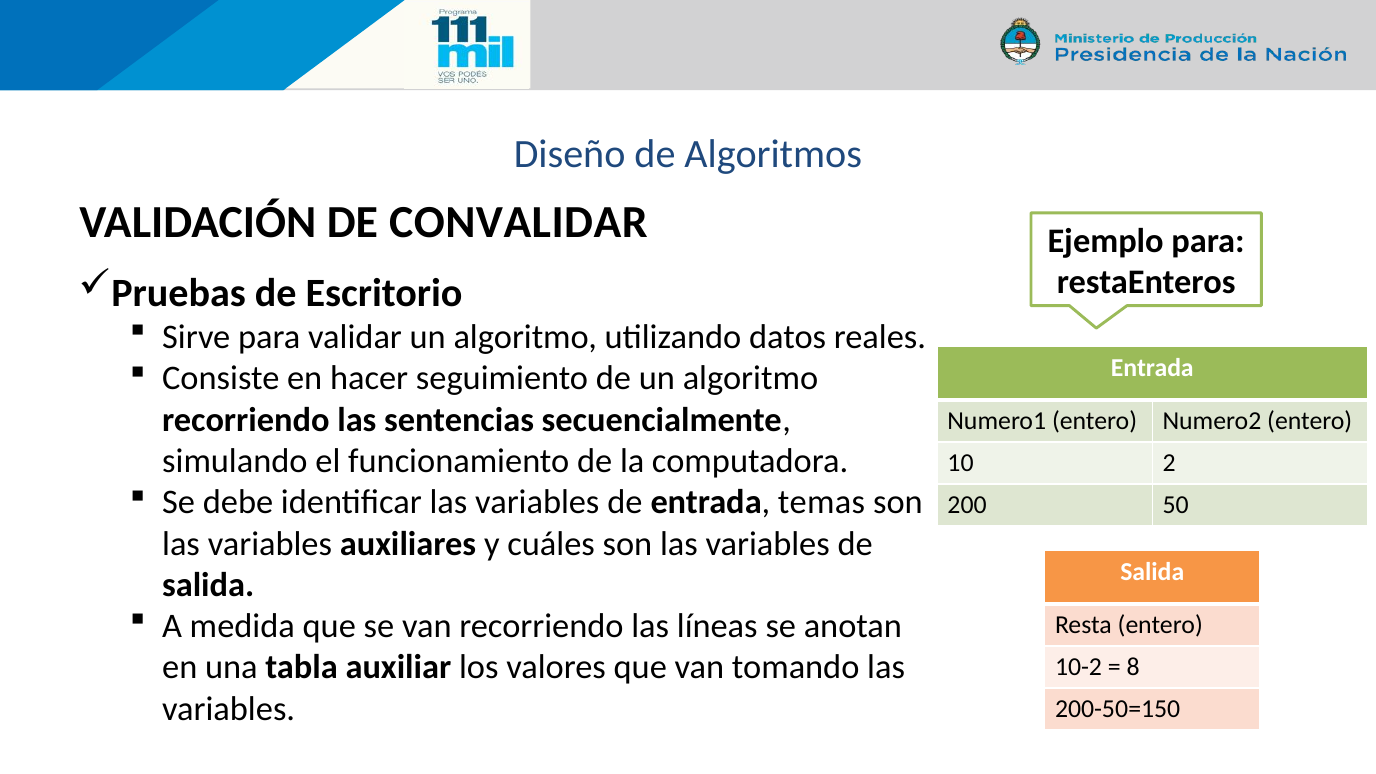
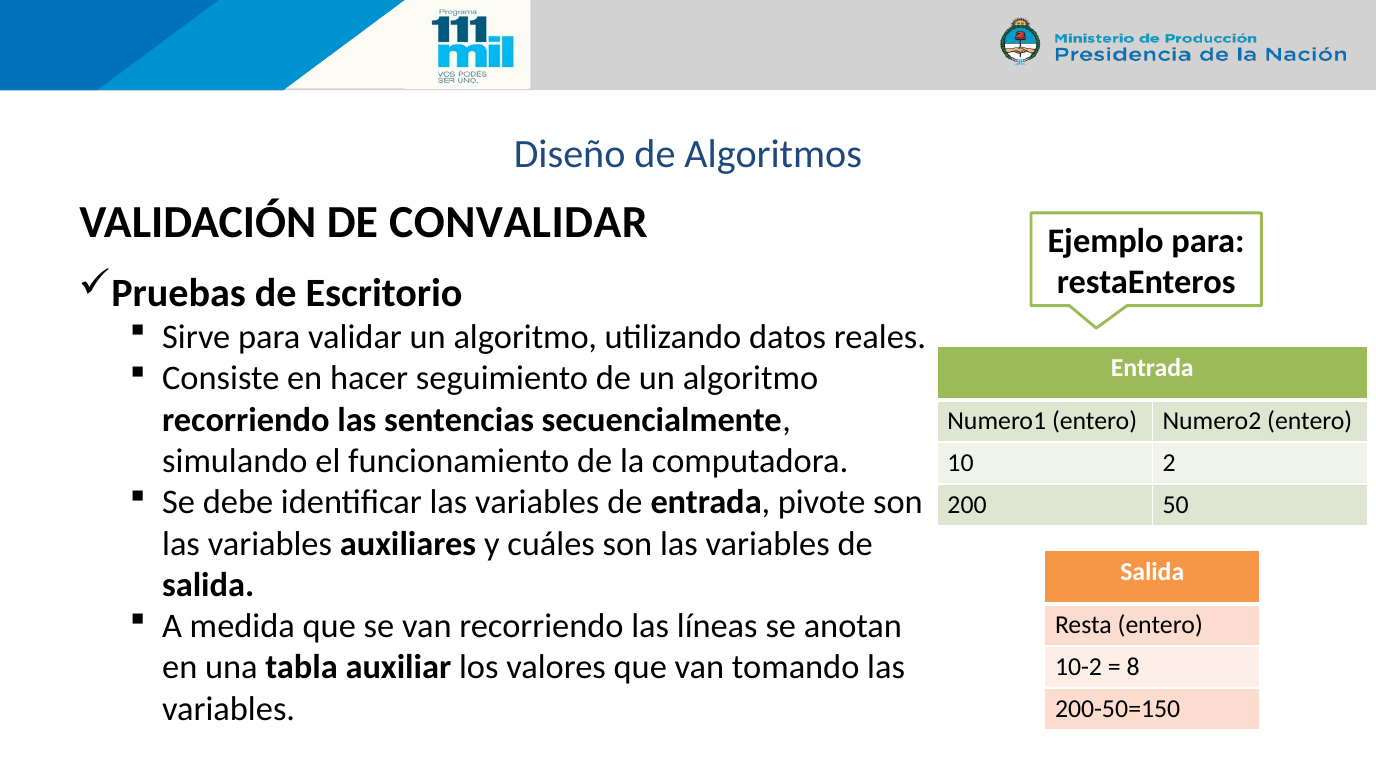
temas: temas -> pivote (822, 502)
